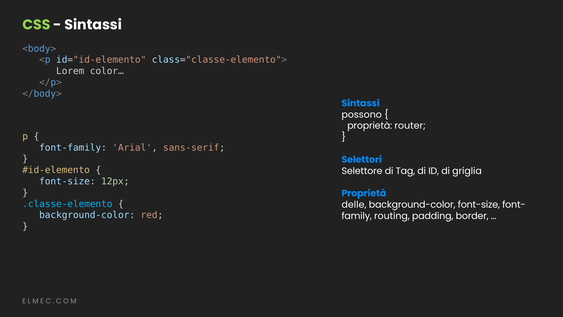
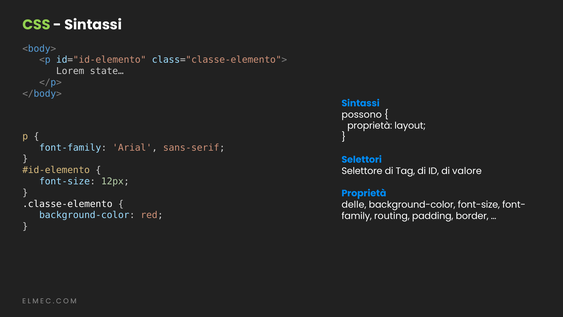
color…: color… -> state… (107, 71)
router: router -> layout (410, 126)
griglia: griglia -> valore (467, 171)
.classe-elemento colour: light blue -> white (67, 204)
